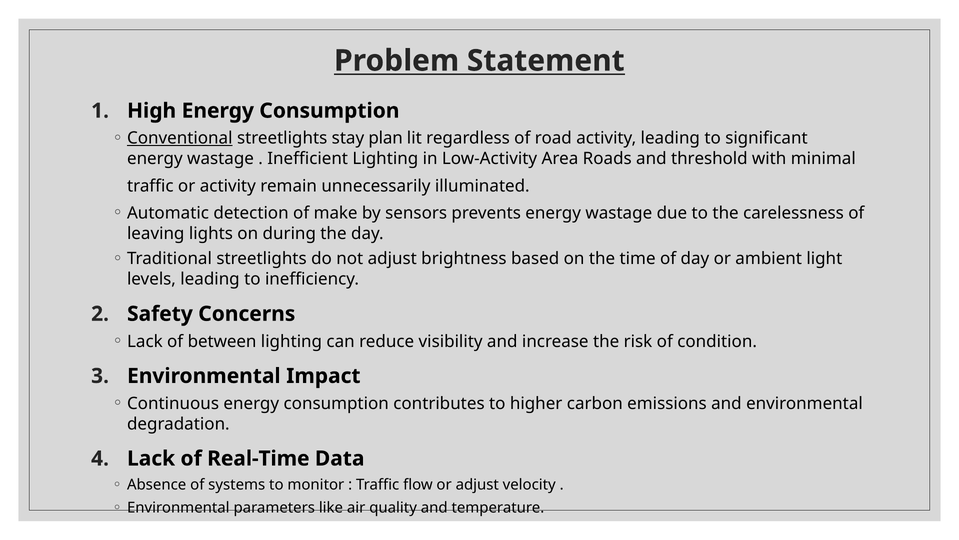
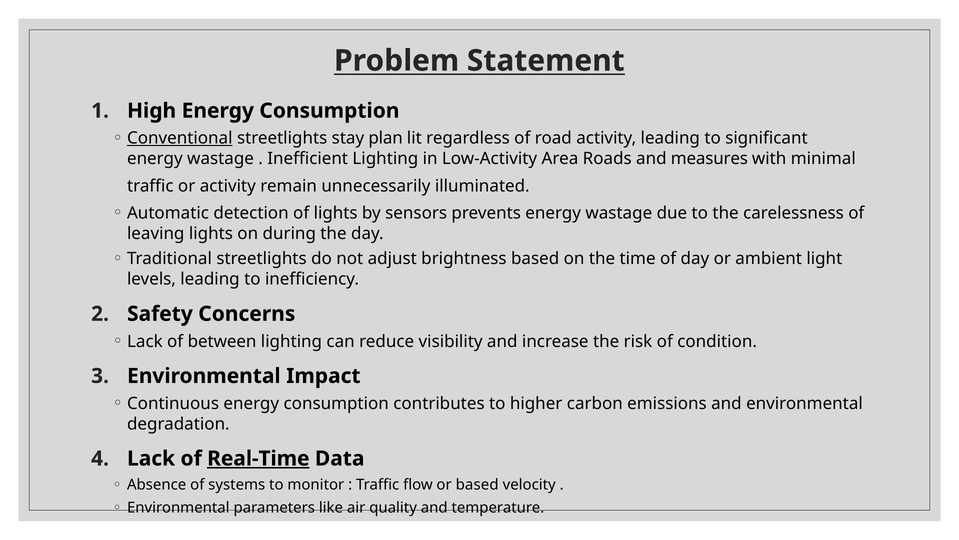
threshold: threshold -> measures (709, 159)
of make: make -> lights (336, 213)
Real-Time underline: none -> present (258, 458)
or adjust: adjust -> based (477, 484)
